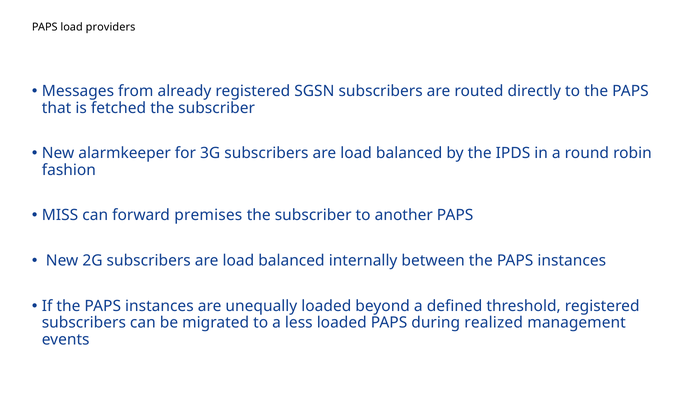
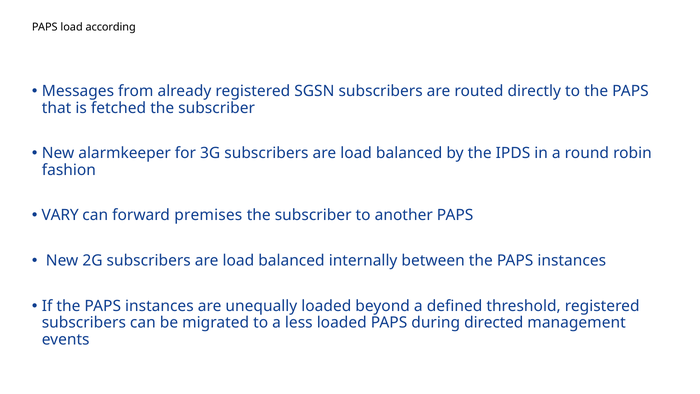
providers: providers -> according (111, 27)
MISS: MISS -> VARY (60, 215)
realized: realized -> directed (494, 323)
